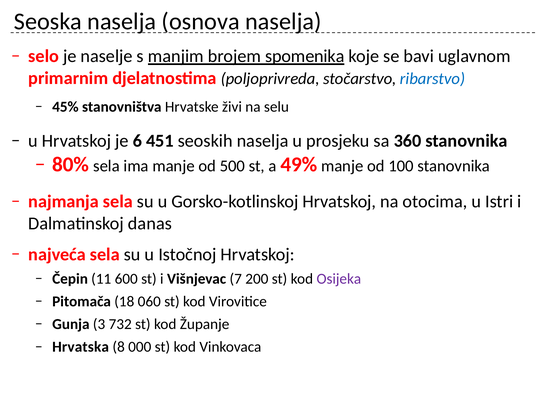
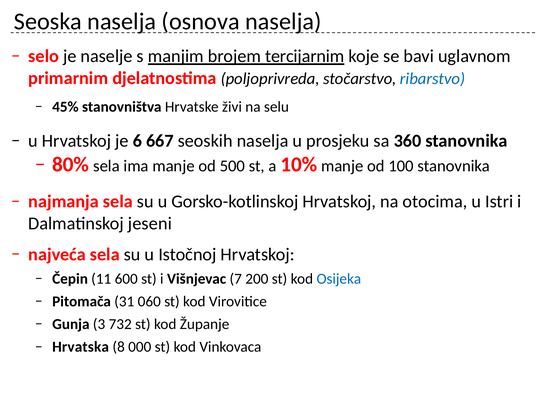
spomenika: spomenika -> tercijarnim (305, 56)
451: 451 -> 667 (160, 141)
49%: 49% -> 10% (299, 165)
danas: danas -> jeseni (150, 224)
Osijeka colour: purple -> blue (339, 279)
18: 18 -> 31 (124, 302)
